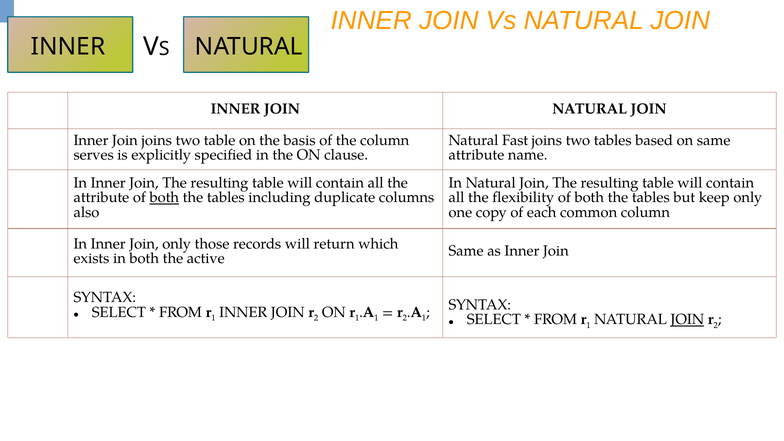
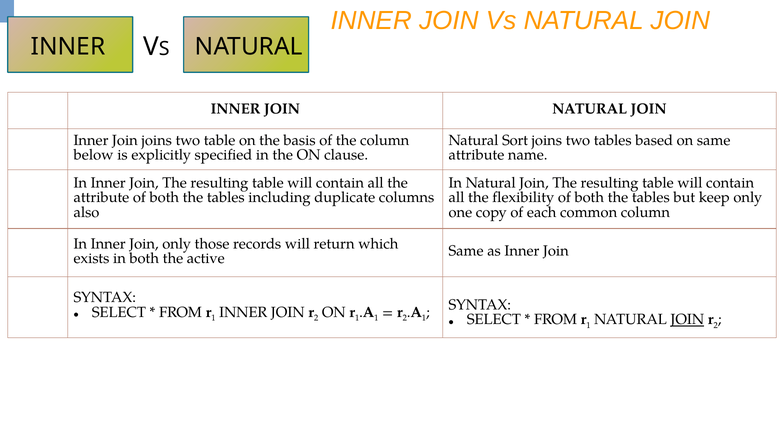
Fast: Fast -> Sort (515, 140)
serves: serves -> below (94, 155)
both underline: present -> none (164, 198)
